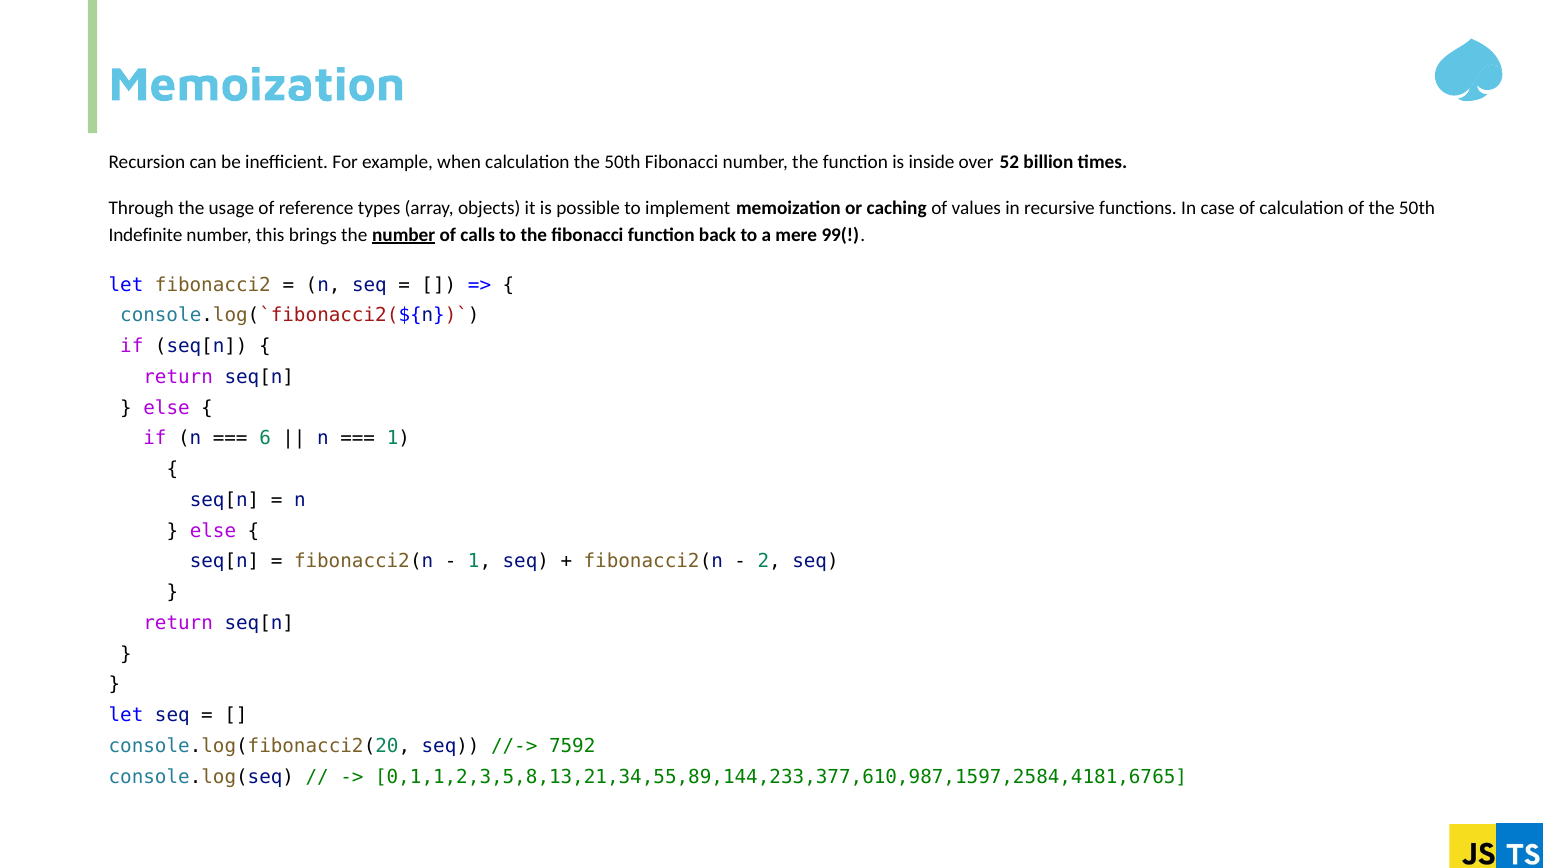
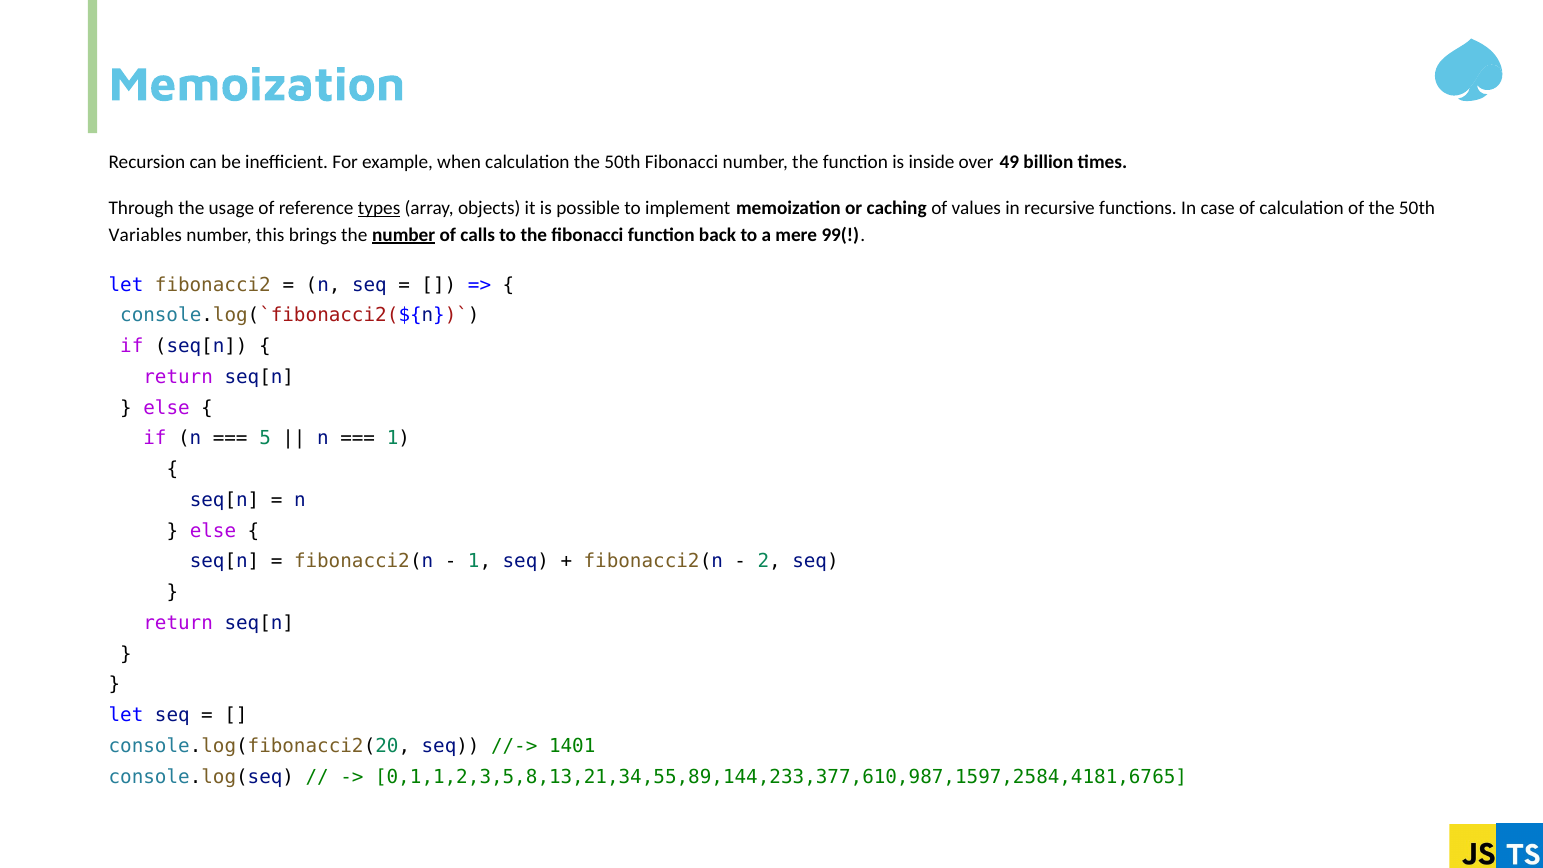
52: 52 -> 49 (1009, 162)
types underline: none -> present (379, 208)
Indefinite: Indefinite -> Variables (145, 235)
6: 6 -> 5 (265, 439)
7592: 7592 -> 1401 (572, 746)
